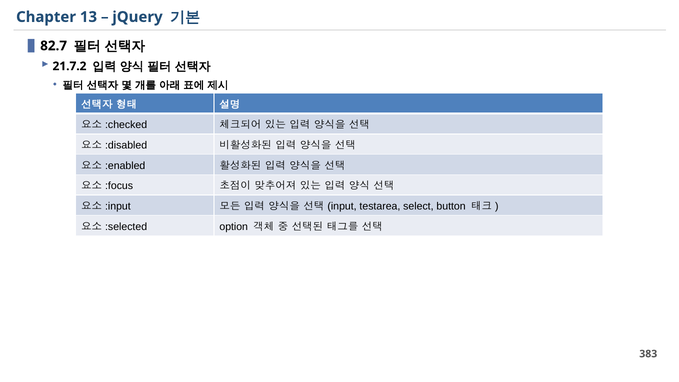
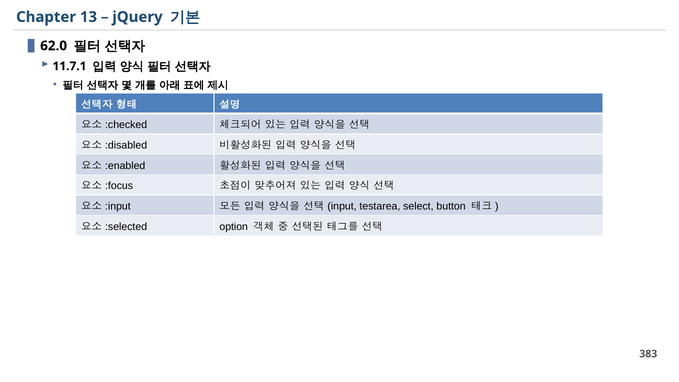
82.7: 82.7 -> 62.0 (54, 46)
21.7.2: 21.7.2 -> 11.7.1 (70, 66)
